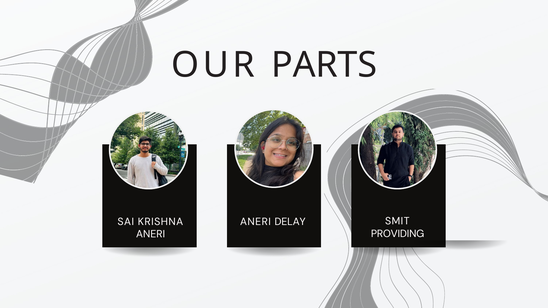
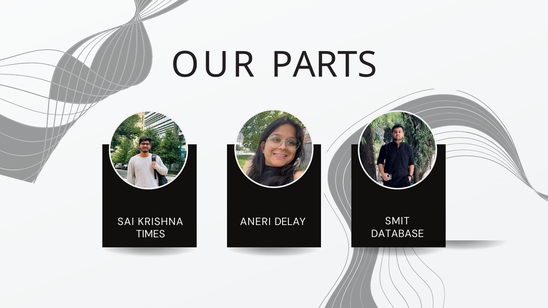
PROVIDING: PROVIDING -> DATABASE (397, 234)
ANERI: ANERI -> TIMES (151, 234)
